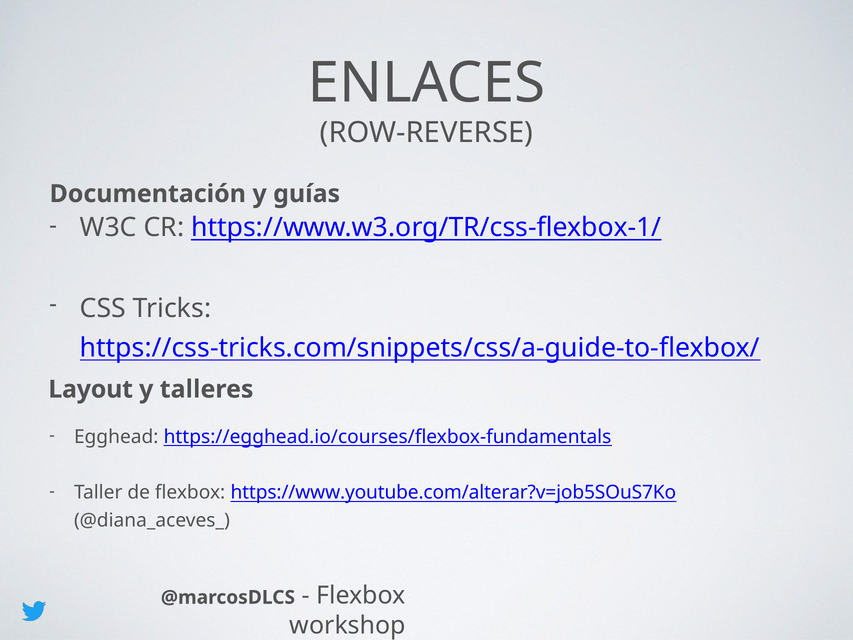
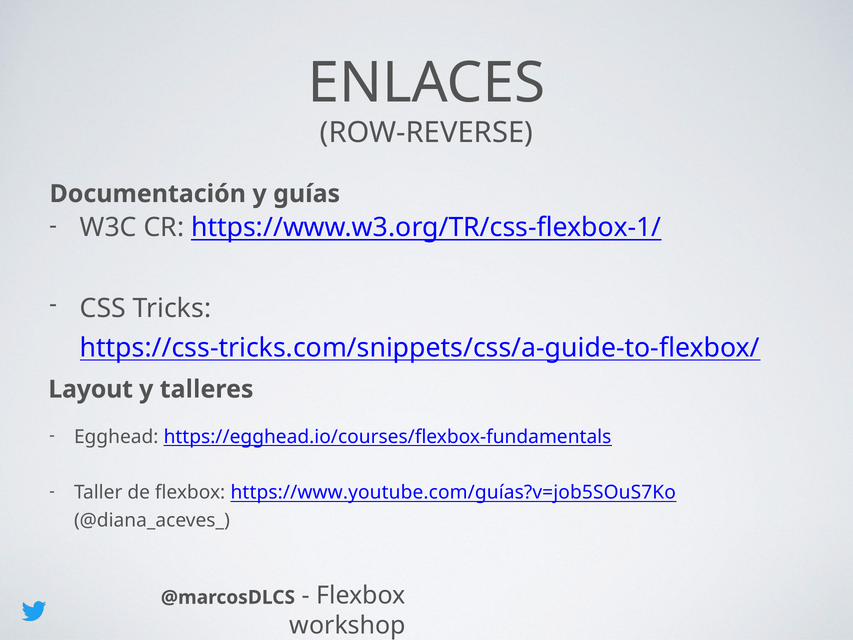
https://www.youtube.com/alterar?v=job5SOuS7Ko: https://www.youtube.com/alterar?v=job5SOuS7Ko -> https://www.youtube.com/guías?v=job5SOuS7Ko (453, 492)
